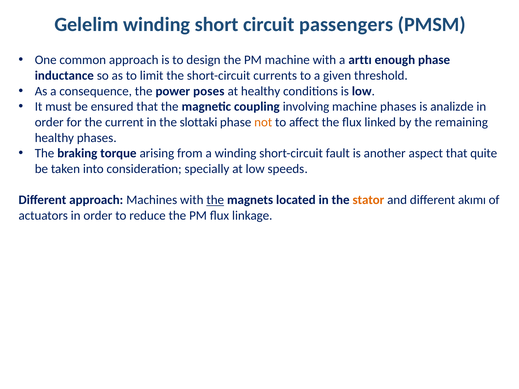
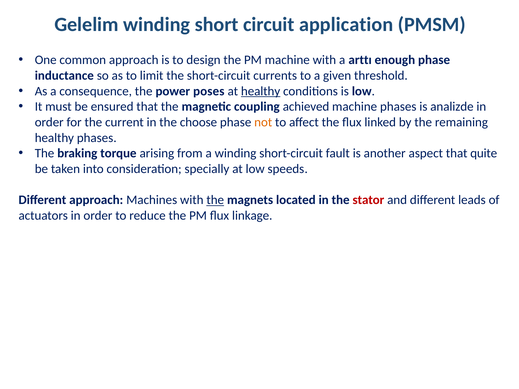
passengers: passengers -> application (346, 25)
healthy underline: none -> present (261, 91)
involving: involving -> achieved (306, 107)
slottaki: slottaki -> choose (198, 122)
stator colour: orange -> red (368, 200)
akımı: akımı -> leads (472, 200)
